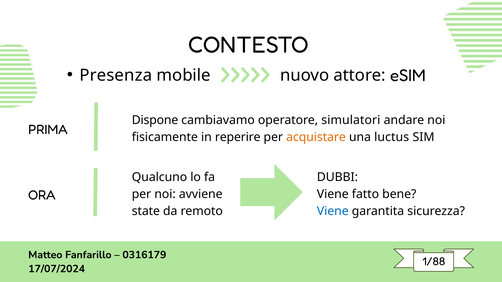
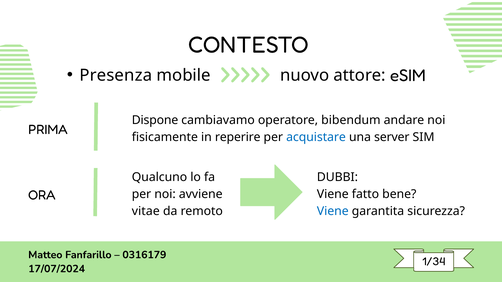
simulatori: simulatori -> bibendum (351, 120)
acquistare colour: orange -> blue (316, 137)
luctus: luctus -> server (392, 137)
state: state -> vitae (146, 212)
1/88: 1/88 -> 1/34 (434, 262)
